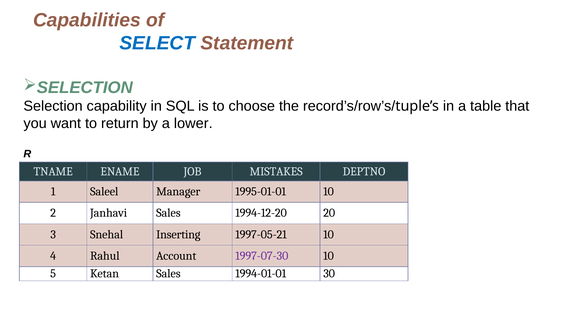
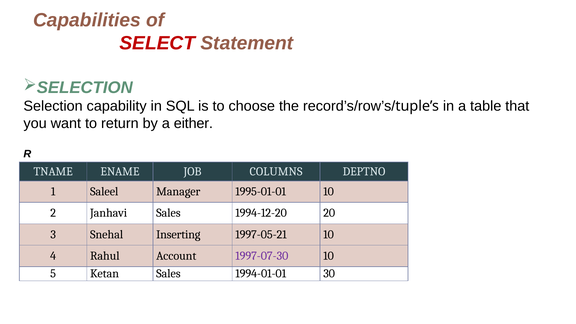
SELECT colour: blue -> red (157, 43)
lower: lower -> either (193, 123)
MISTAKES: MISTAKES -> COLUMNS (276, 171)
